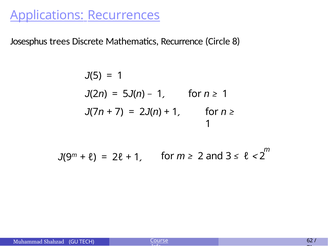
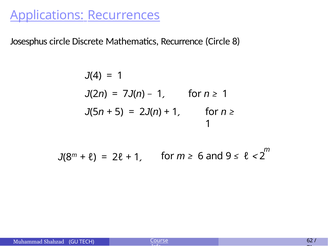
Josesphus trees: trees -> circle (60, 41)
5: 5 -> 4 (96, 76)
5: 5 -> 7 (125, 94)
7: 7 -> 5 (94, 112)
7: 7 -> 5 (119, 112)
9: 9 -> 8 (67, 157)
2: 2 -> 6 (201, 156)
3: 3 -> 9 (229, 156)
